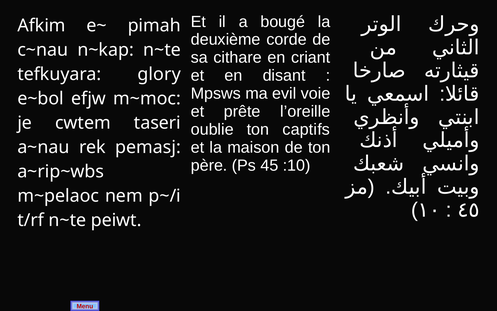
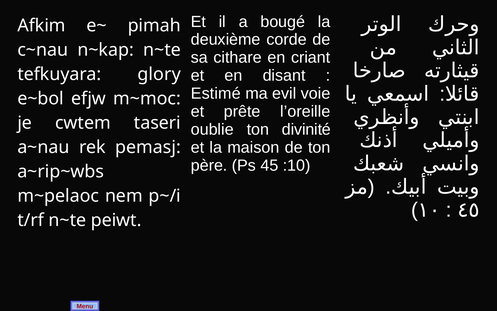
Mpsws: Mpsws -> Estimé (216, 93)
captifs: captifs -> divinité (306, 129)
